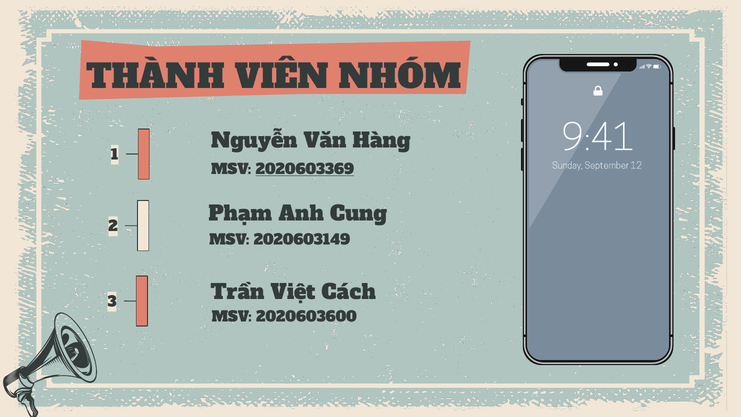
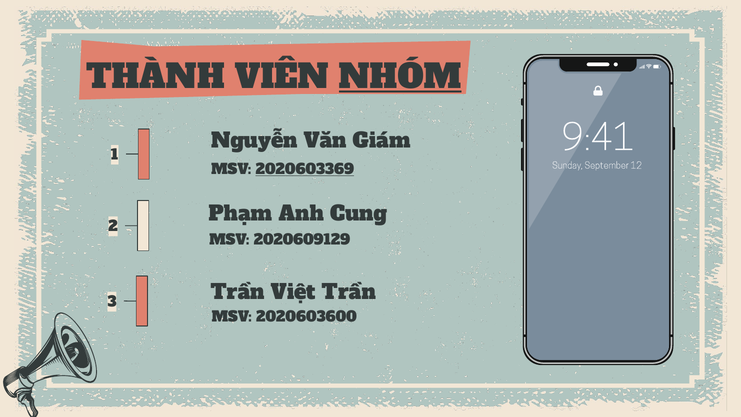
NHÓM underline: none -> present (400, 77)
Hàng: Hàng -> Giám (382, 141)
2020603149: 2020603149 -> 2020609129 (302, 240)
Việt Cách: Cách -> Trần (349, 292)
